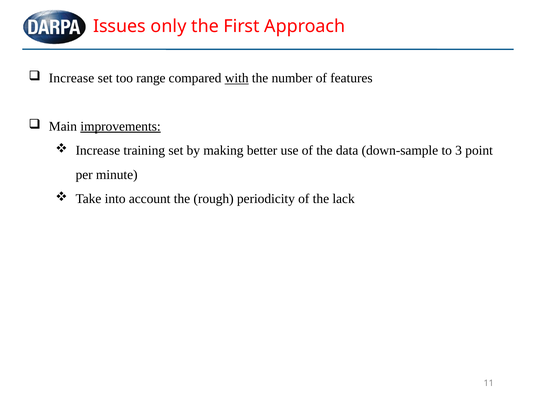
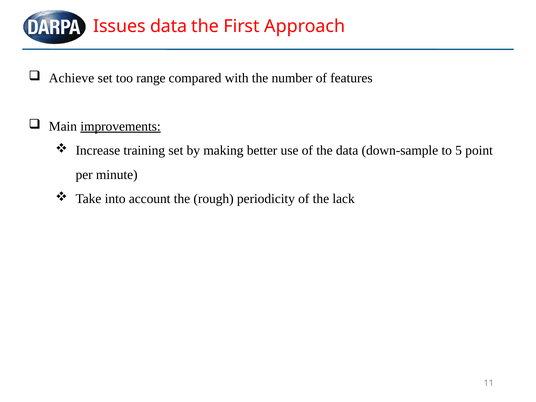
Issues only: only -> data (169, 26)
Increase: Increase -> Achieve (72, 78)
with underline: present -> none (237, 78)
3: 3 -> 5 (459, 151)
